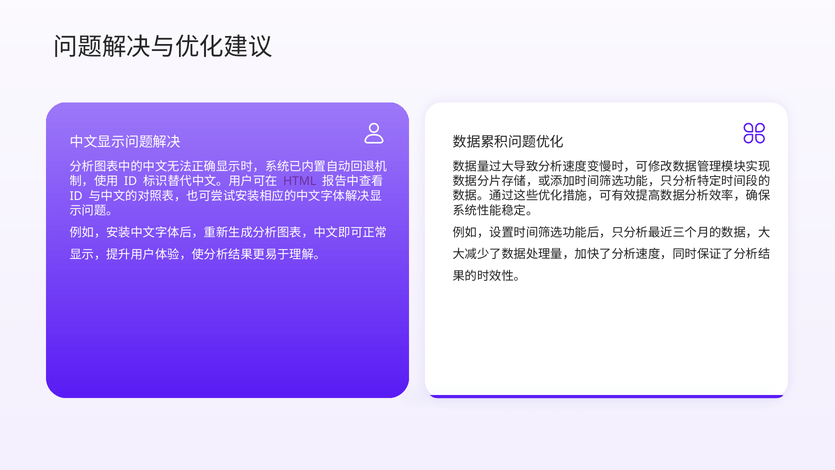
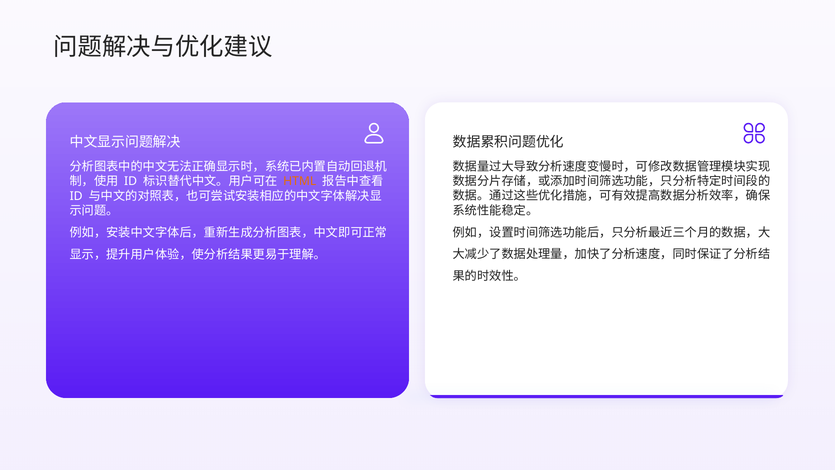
HTML colour: purple -> orange (300, 181)
